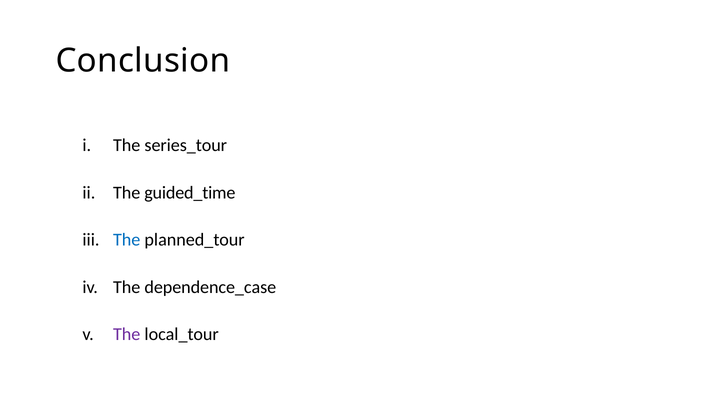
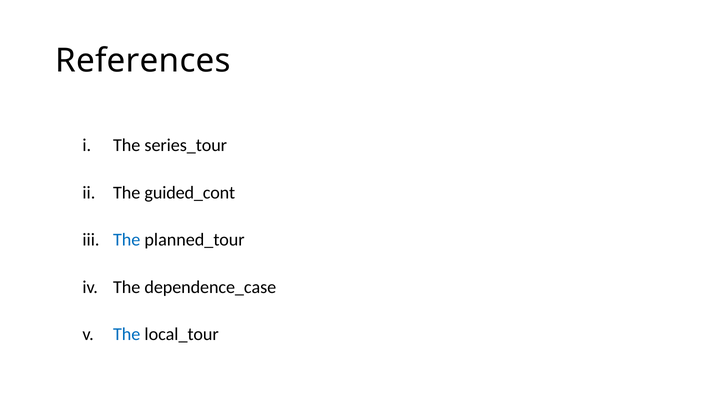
Conclusion: Conclusion -> References (143, 61)
guided_time: guided_time -> guided_cont (190, 192)
The colour: purple -> blue (127, 334)
